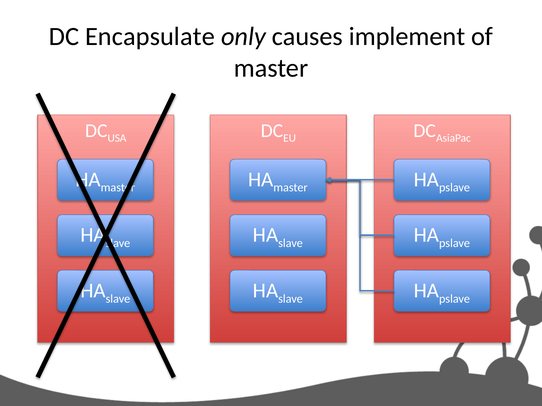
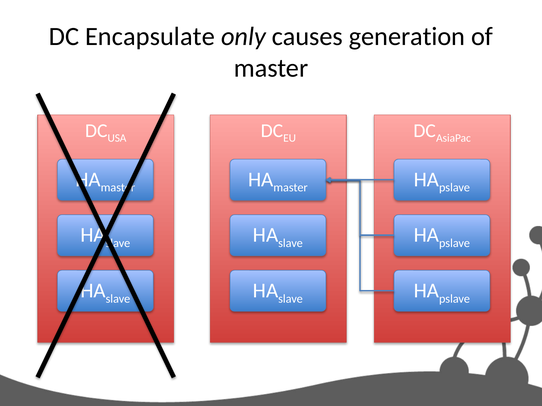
implement: implement -> generation (407, 37)
